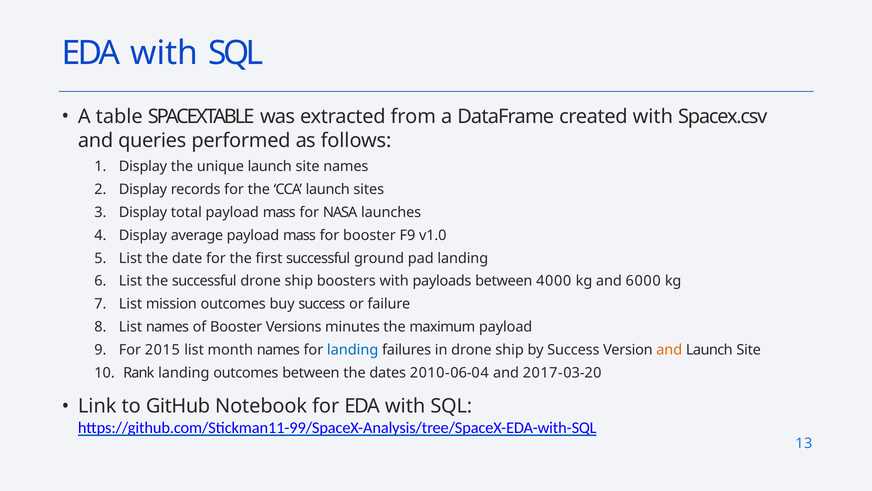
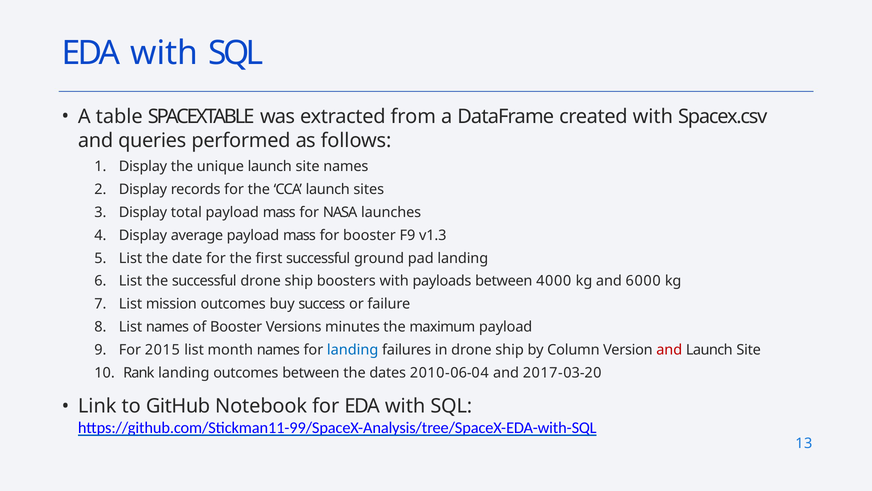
v1.0: v1.0 -> v1.3 (433, 235)
by Success: Success -> Column (573, 350)
and colour: orange -> red (669, 350)
